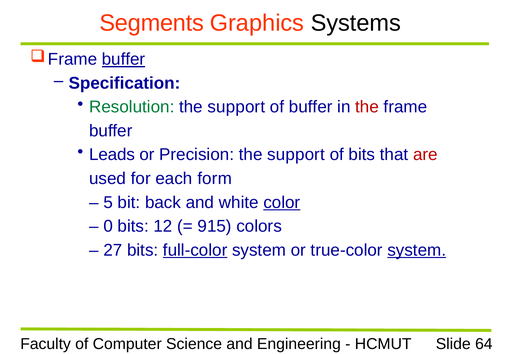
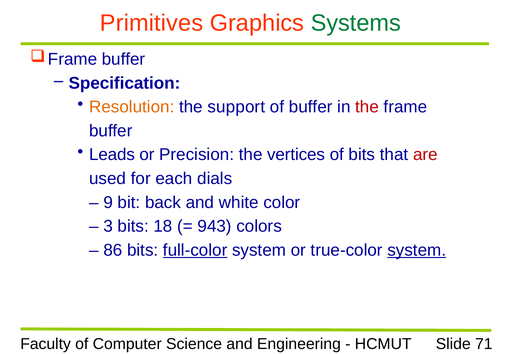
Segments: Segments -> Primitives (152, 23)
Systems colour: black -> green (356, 23)
buffer underline: present -> none (124, 59)
Resolution colour: green -> orange (132, 107)
Precision the support: support -> vertices (296, 155)
form: form -> dials (215, 178)
5: 5 -> 9 (108, 202)
color underline: present -> none (282, 202)
0: 0 -> 3 (108, 226)
12: 12 -> 18 (163, 226)
915: 915 -> 943 (215, 226)
27: 27 -> 86 (113, 250)
64: 64 -> 71 (484, 344)
